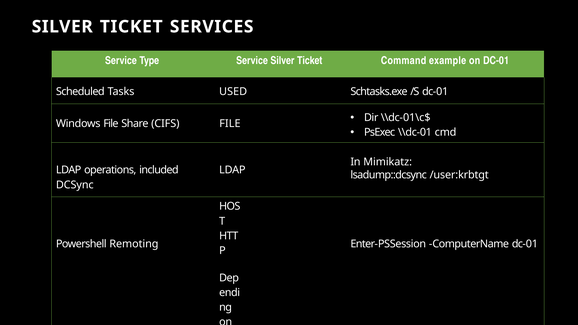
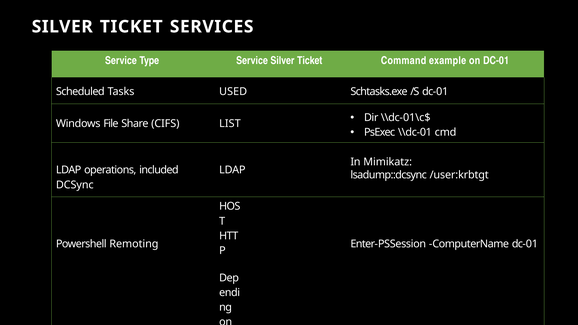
CIFS FILE: FILE -> LIST (230, 124)
